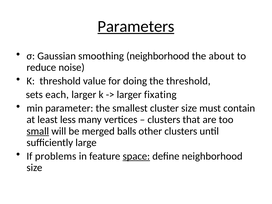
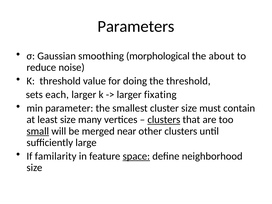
Parameters underline: present -> none (136, 26)
smoothing neighborhood: neighborhood -> morphological (158, 56)
least less: less -> size (68, 120)
clusters underline: none -> present (164, 120)
balls: balls -> near (127, 131)
problems: problems -> familarity (56, 156)
